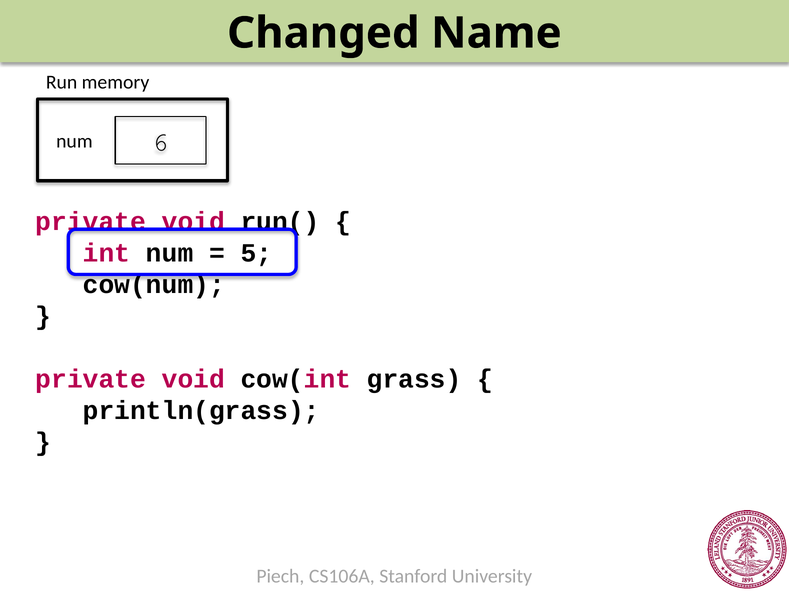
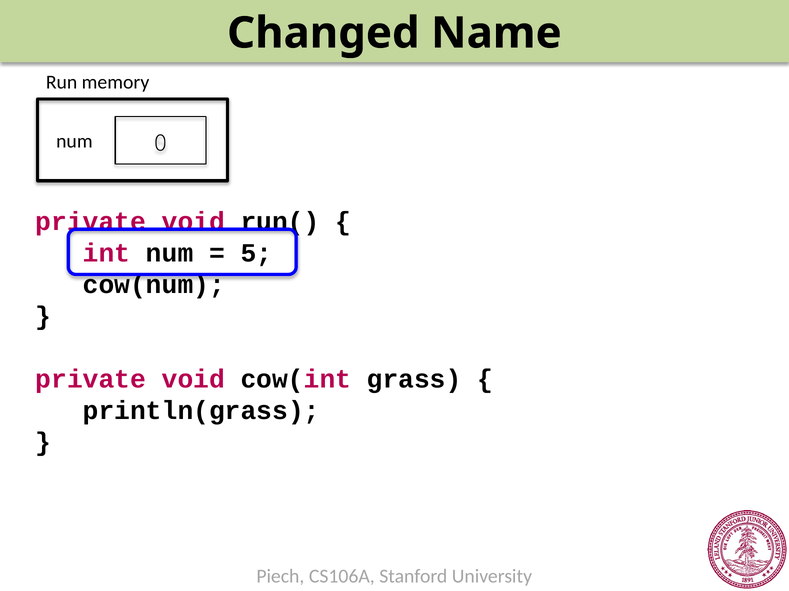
6: 6 -> 0 (161, 142)
